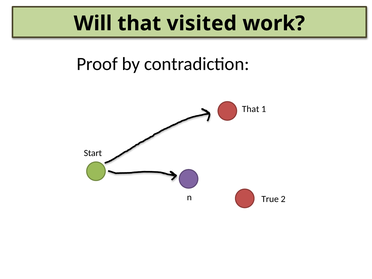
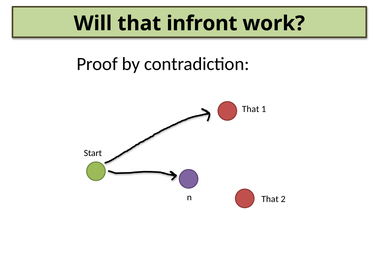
visited: visited -> infront (202, 23)
True: True -> That (270, 199)
